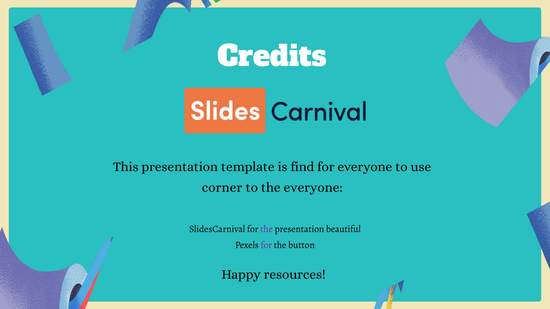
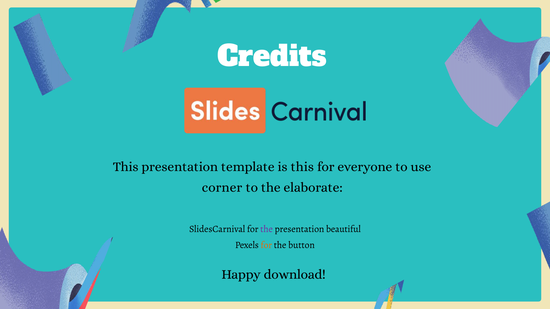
is find: find -> this (302, 167)
the everyone: everyone -> elaborate (313, 188)
for colour: purple -> orange (266, 245)
resources: resources -> download (295, 275)
